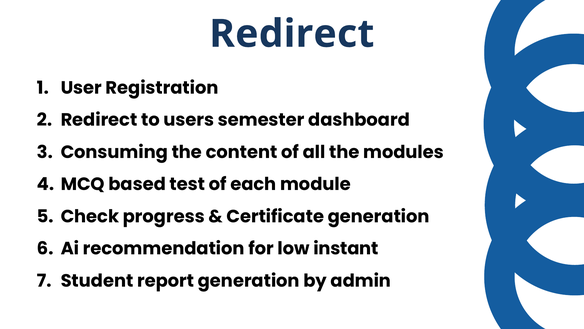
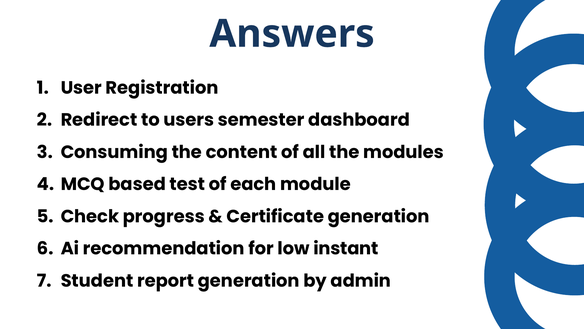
Redirect: Redirect -> Answers (292, 34)
